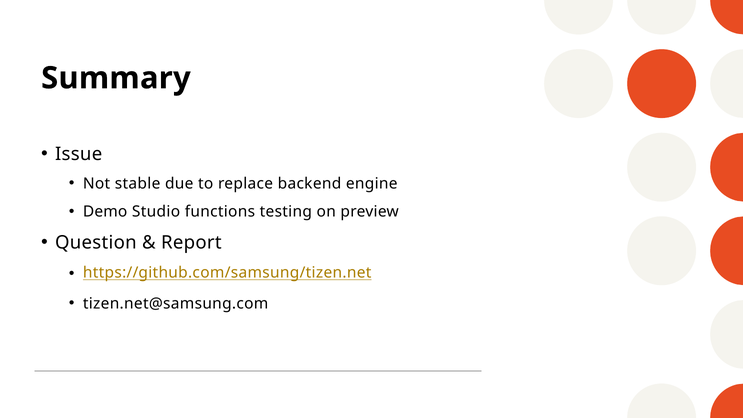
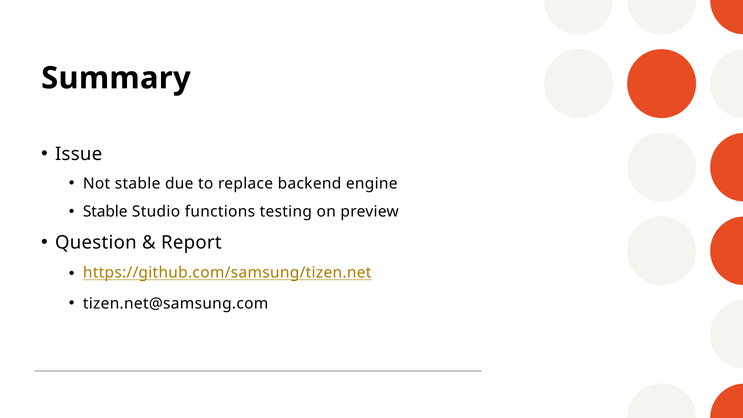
Demo: Demo -> Stable (105, 212)
